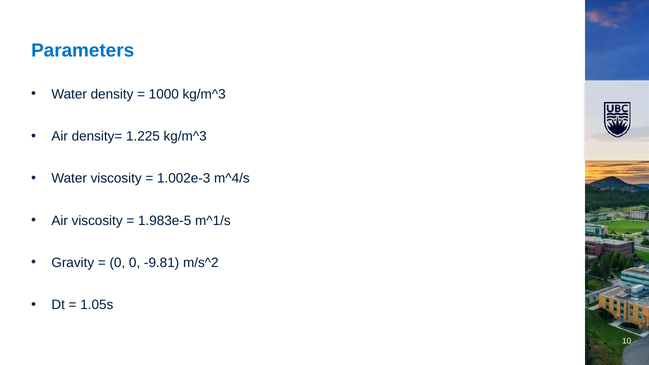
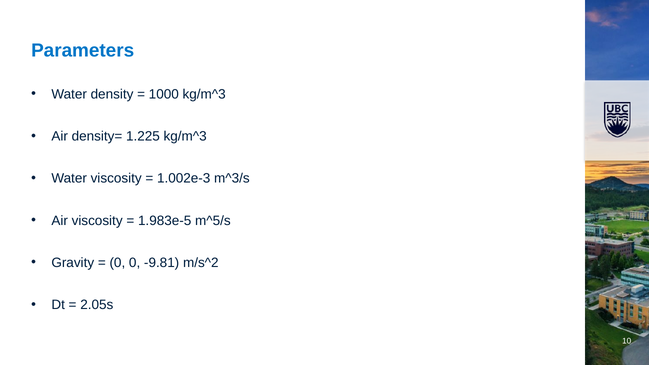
m^4/s: m^4/s -> m^3/s (232, 179)
m^1/s: m^1/s -> m^5/s (213, 221)
1.05s: 1.05s -> 2.05s (97, 305)
